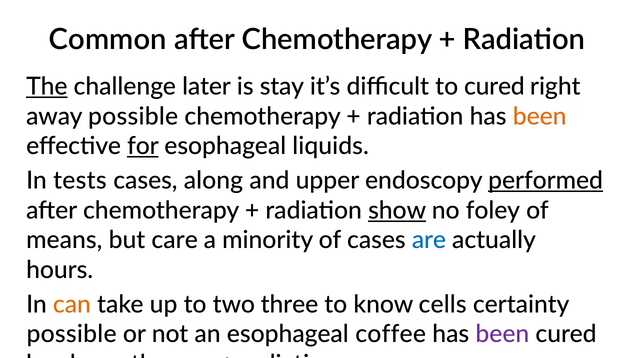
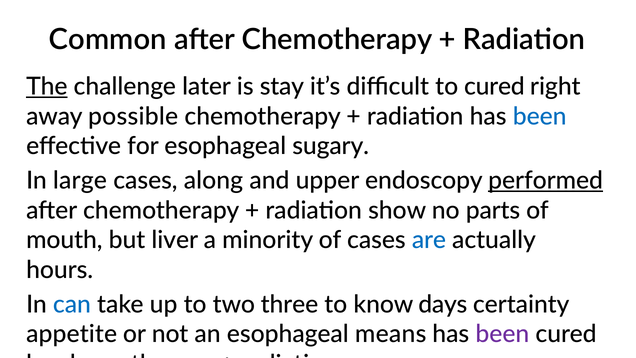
been colour: orange -> blue (540, 116)
for underline: present -> none (143, 146)
liquids: liquids -> sugary (331, 146)
tests: tests -> large (80, 181)
show underline: present -> none (397, 210)
foley: foley -> parts (493, 210)
means: means -> mouth (64, 240)
care: care -> liver (175, 240)
can colour: orange -> blue (72, 304)
cells: cells -> days (443, 304)
possible: possible -> appetite (72, 334)
coffee: coffee -> means (391, 334)
